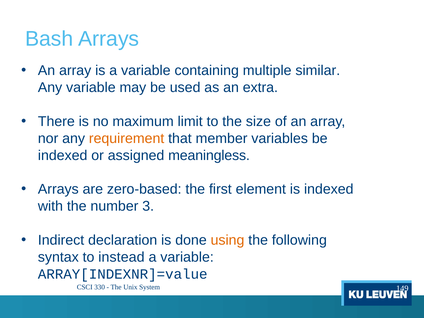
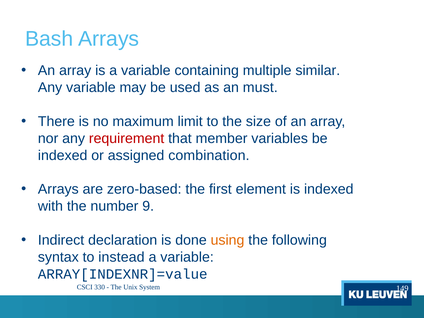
extra: extra -> must (260, 88)
requirement colour: orange -> red (127, 138)
meaningless: meaningless -> combination (209, 155)
3: 3 -> 9 (148, 206)
